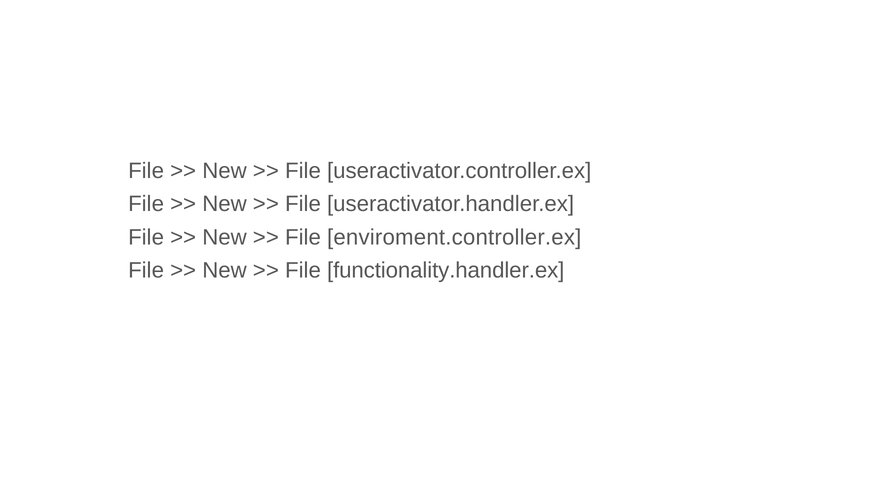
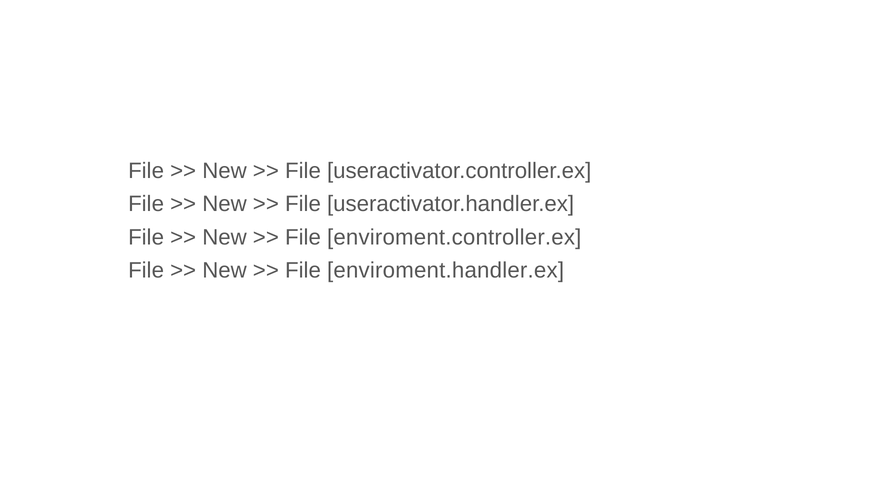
functionality.handler.ex: functionality.handler.ex -> enviroment.handler.ex (446, 270)
